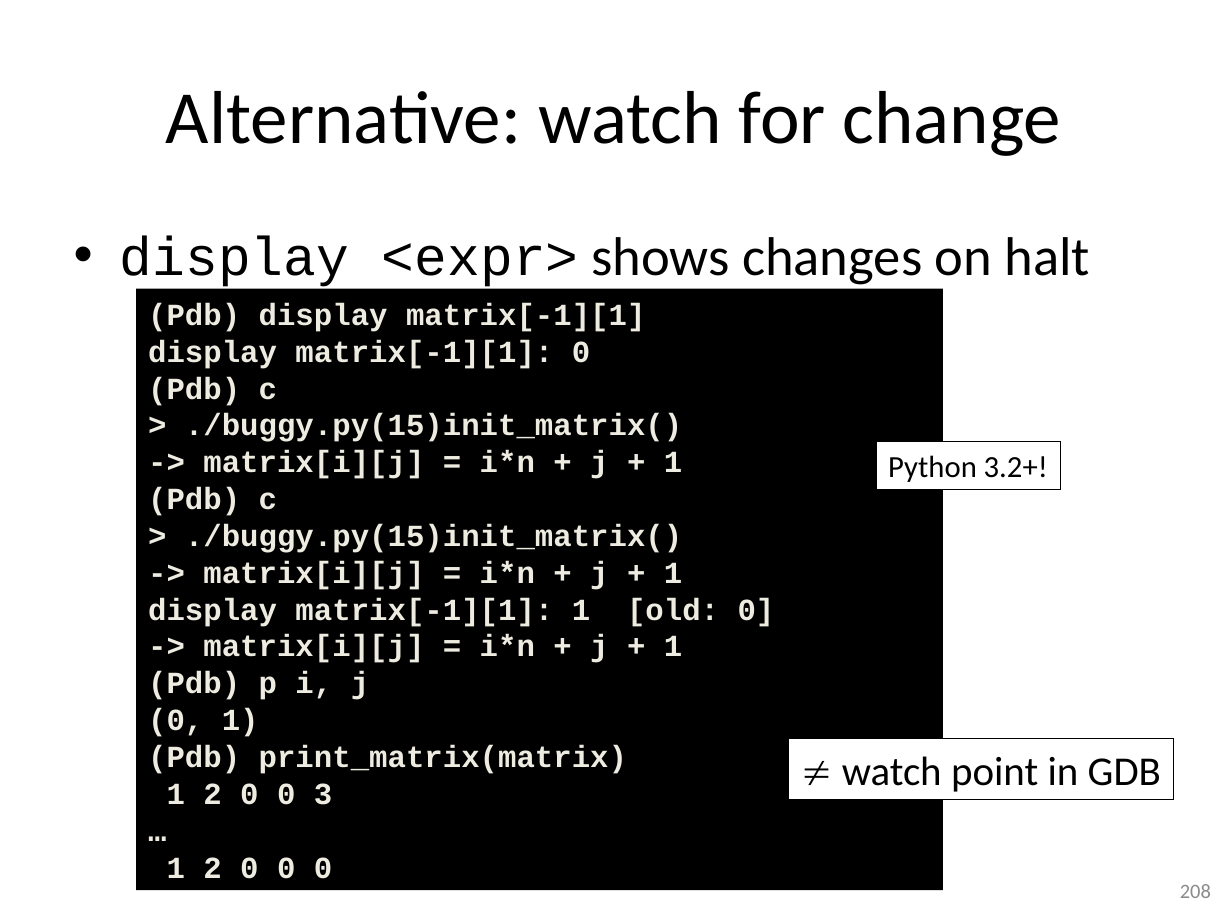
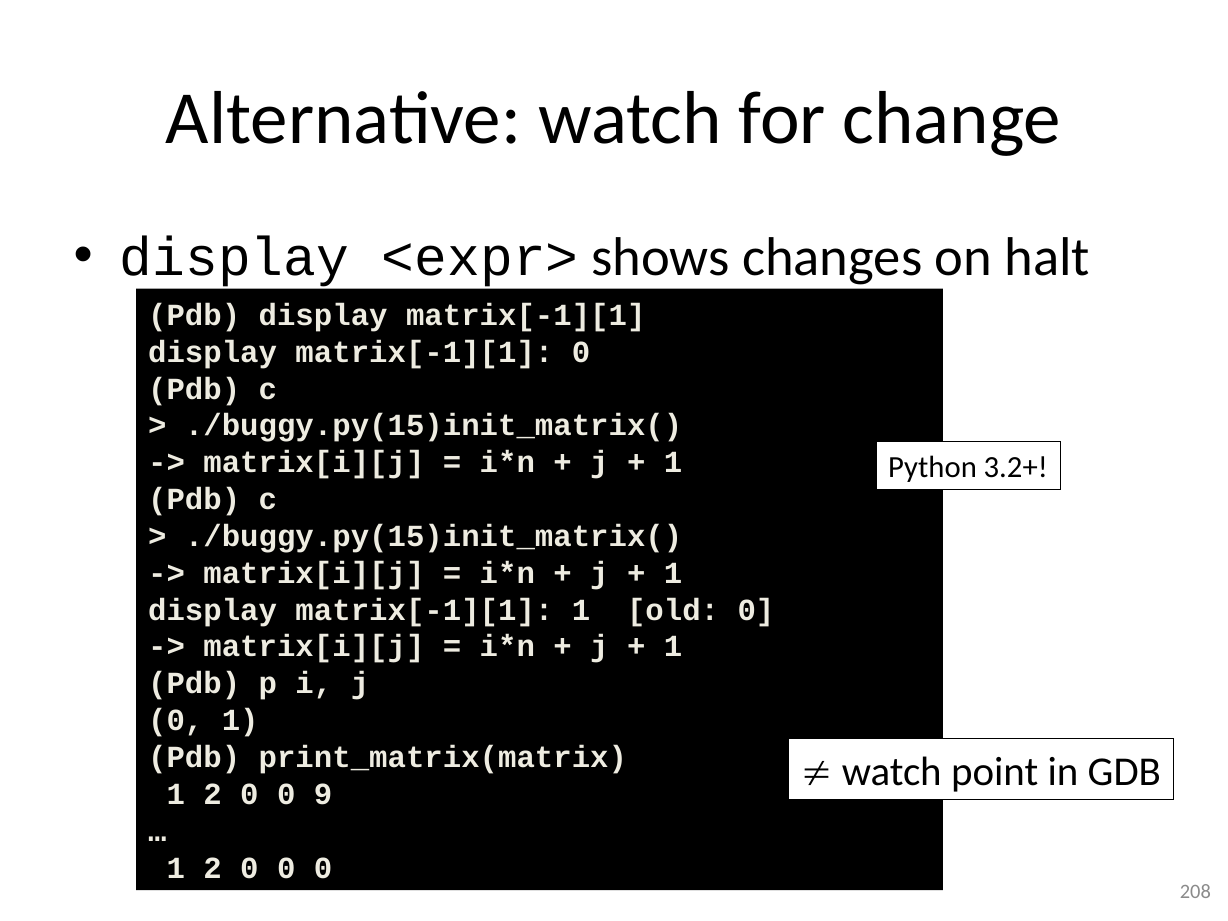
3: 3 -> 9 (323, 794)
